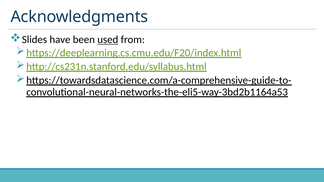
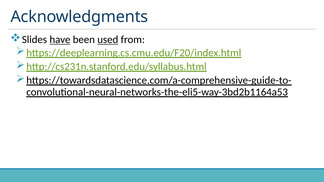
have underline: none -> present (60, 40)
